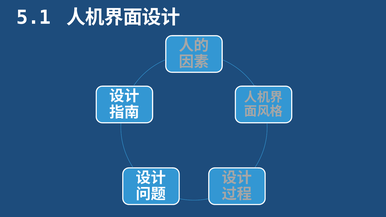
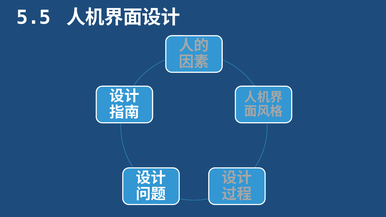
5.1: 5.1 -> 5.5 (34, 18)
